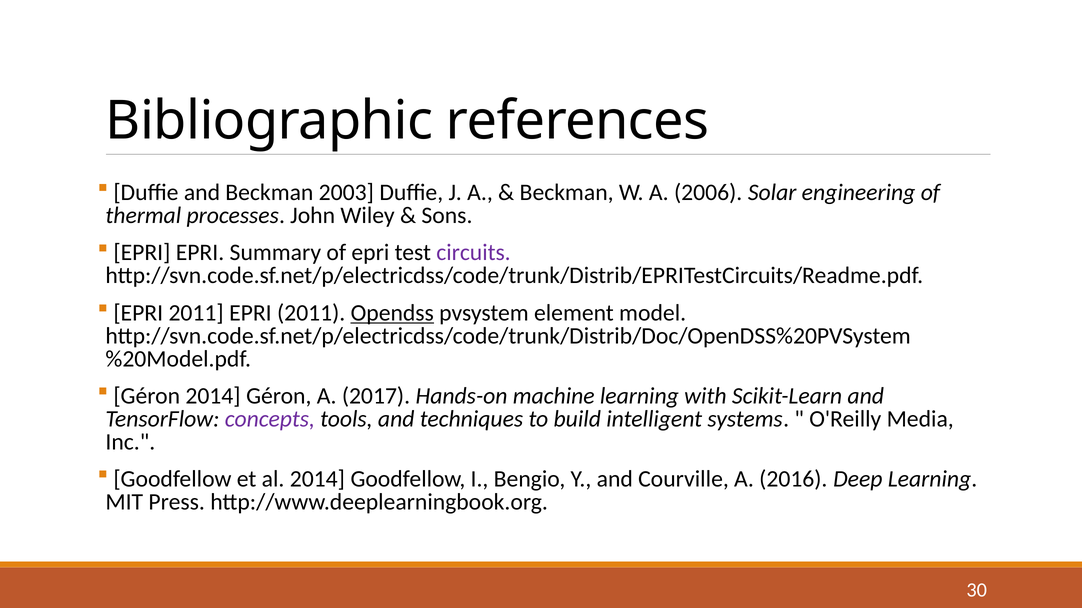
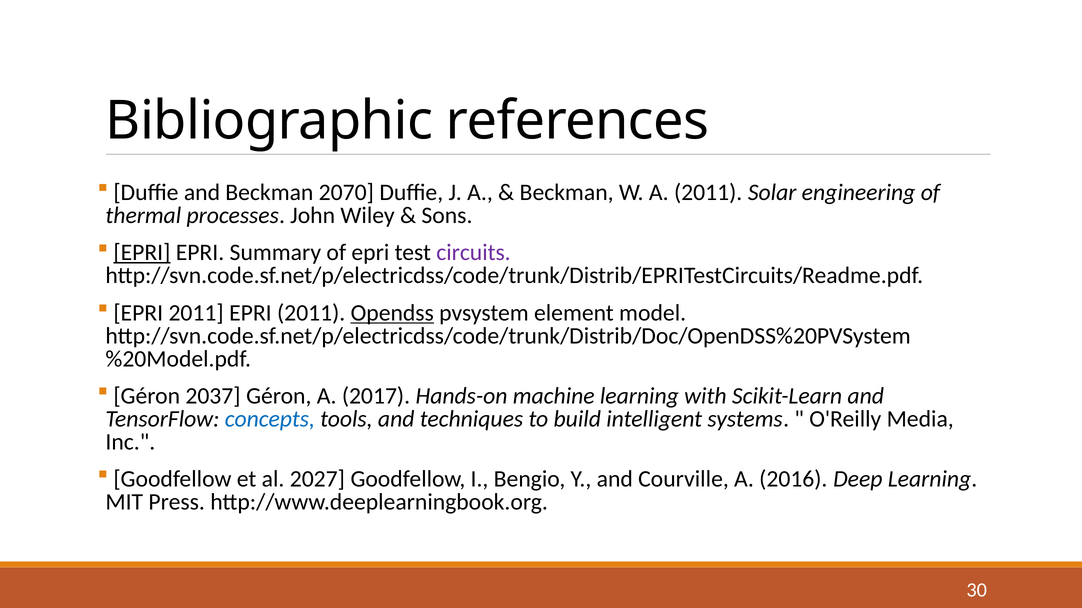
2003: 2003 -> 2070 (346, 193)
A 2006: 2006 -> 2011 (708, 193)
EPRI underline: none -> present (142, 253)
Géron 2014: 2014 -> 2037 (213, 396)
concepts colour: purple -> blue (270, 419)
al 2014: 2014 -> 2027 (317, 479)
